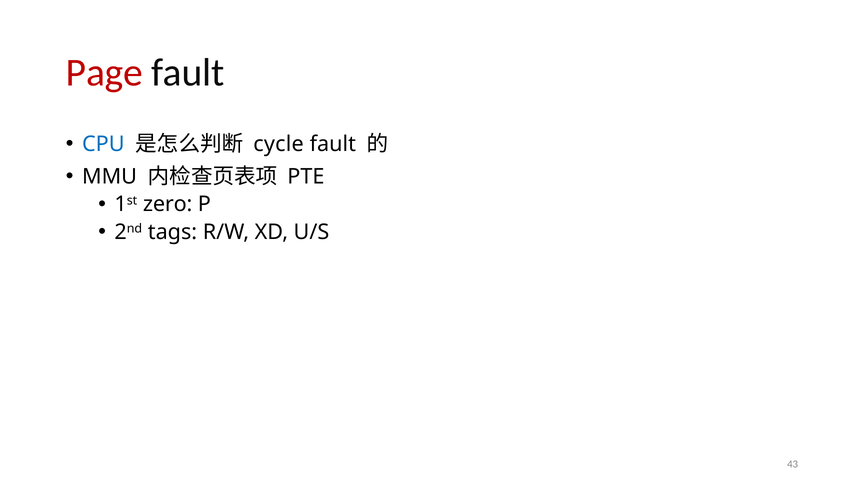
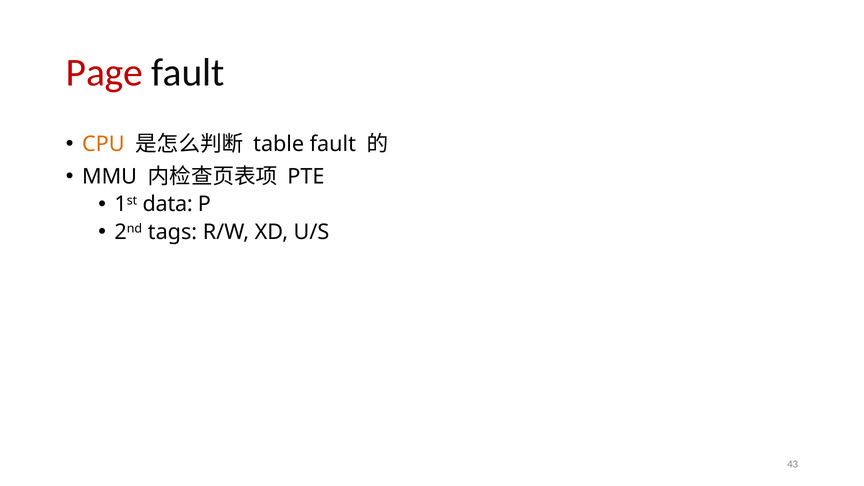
CPU colour: blue -> orange (103, 144)
cycle: cycle -> table (279, 144)
zero: zero -> data (168, 204)
